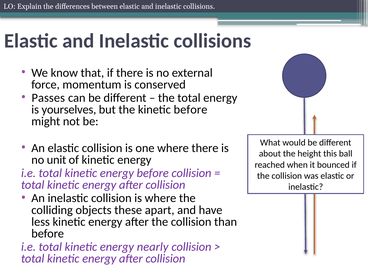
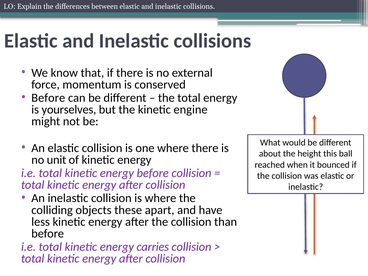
Passes: Passes -> Before (48, 98)
kinetic before: before -> engine (191, 110)
nearly: nearly -> carries (153, 247)
